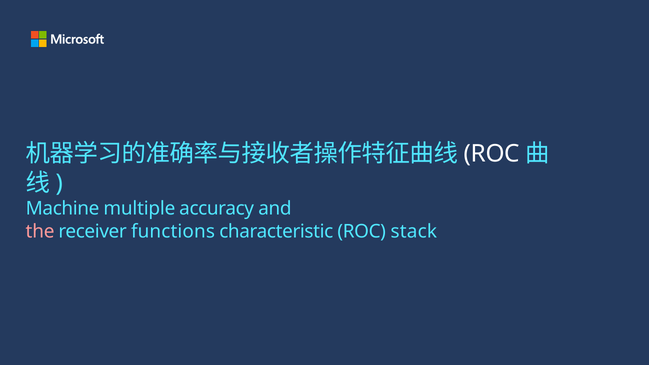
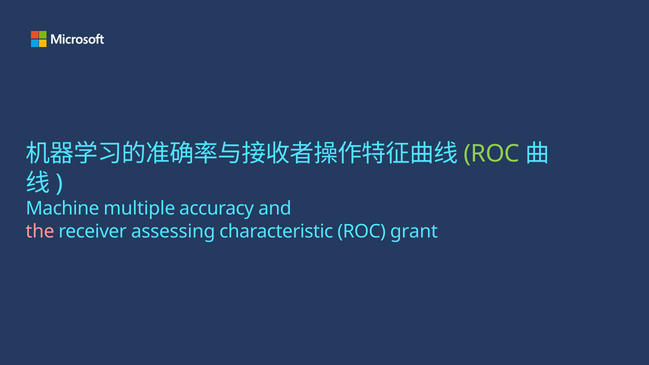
ROC colour: white -> light green (492, 154)
functions: functions -> assessing (173, 231)
stack: stack -> grant (414, 231)
